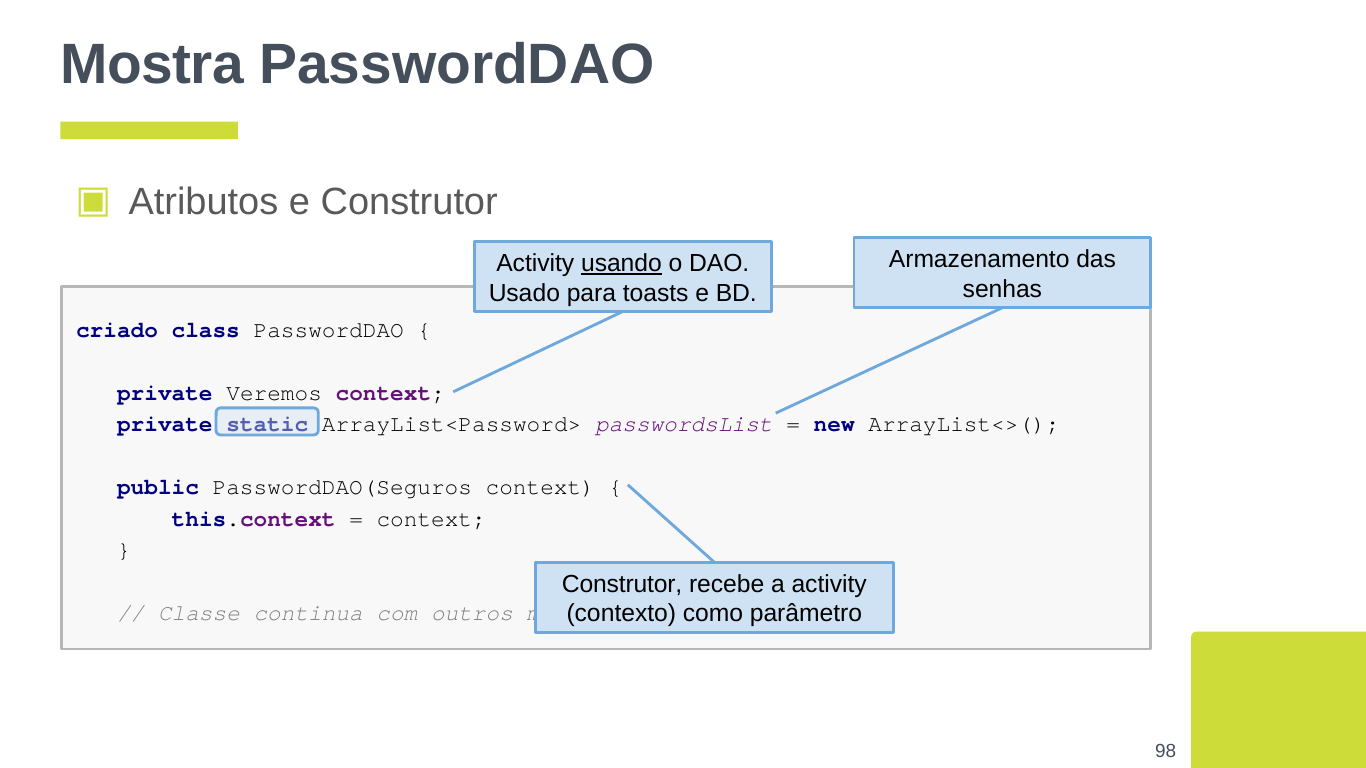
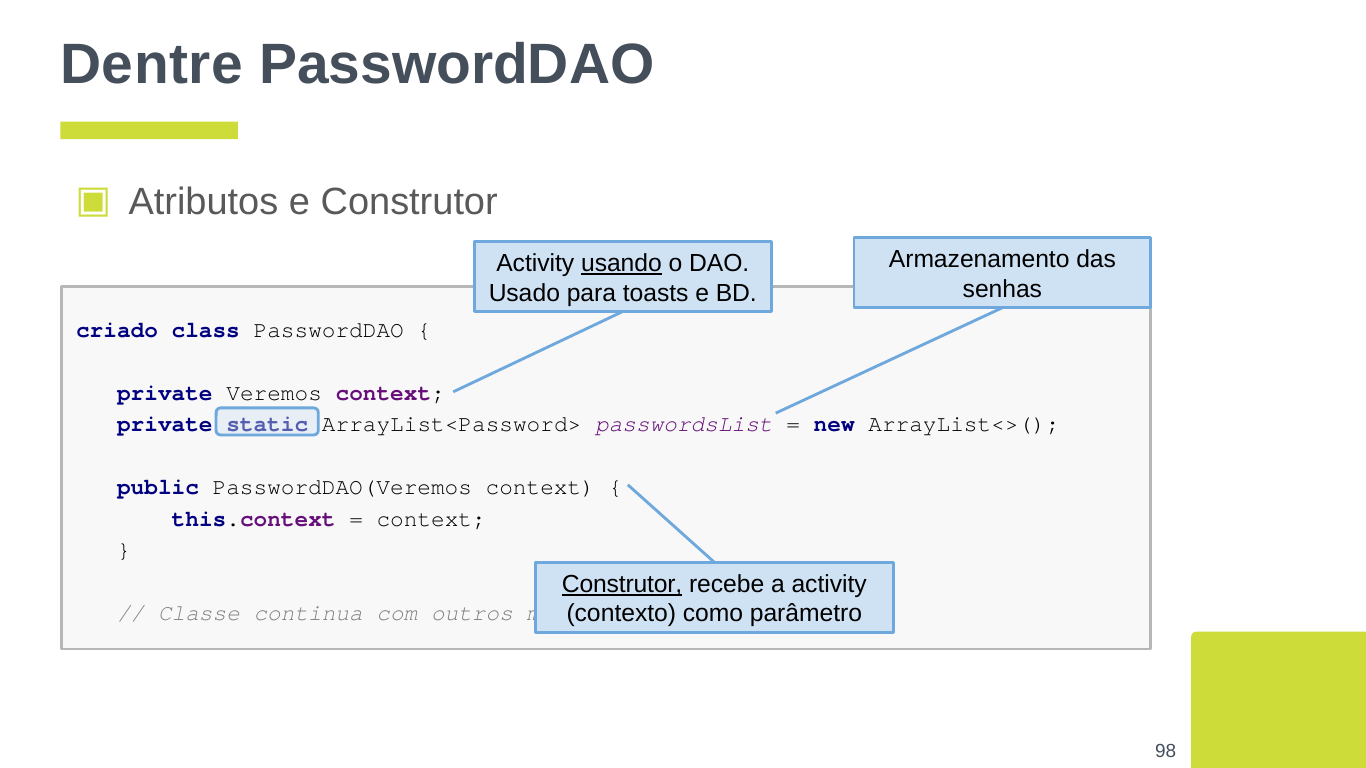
Mostra: Mostra -> Dentre (152, 65)
PasswordDAO(Seguros: PasswordDAO(Seguros -> PasswordDAO(Veremos (342, 487)
Construtor underline: none -> present (622, 585)
